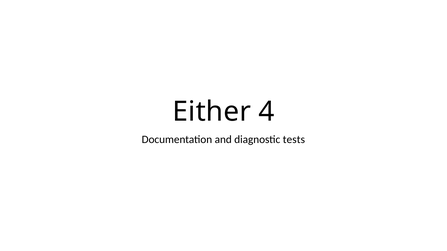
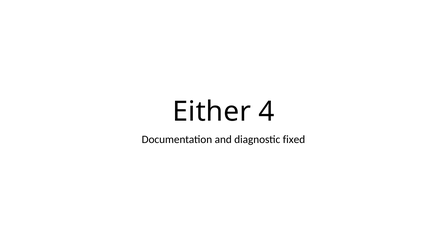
tests: tests -> fixed (294, 140)
